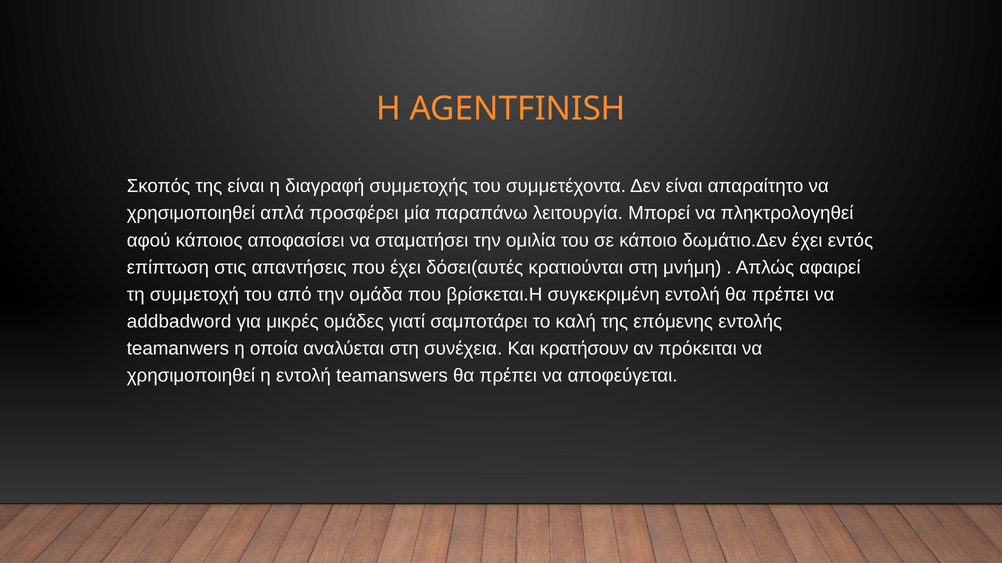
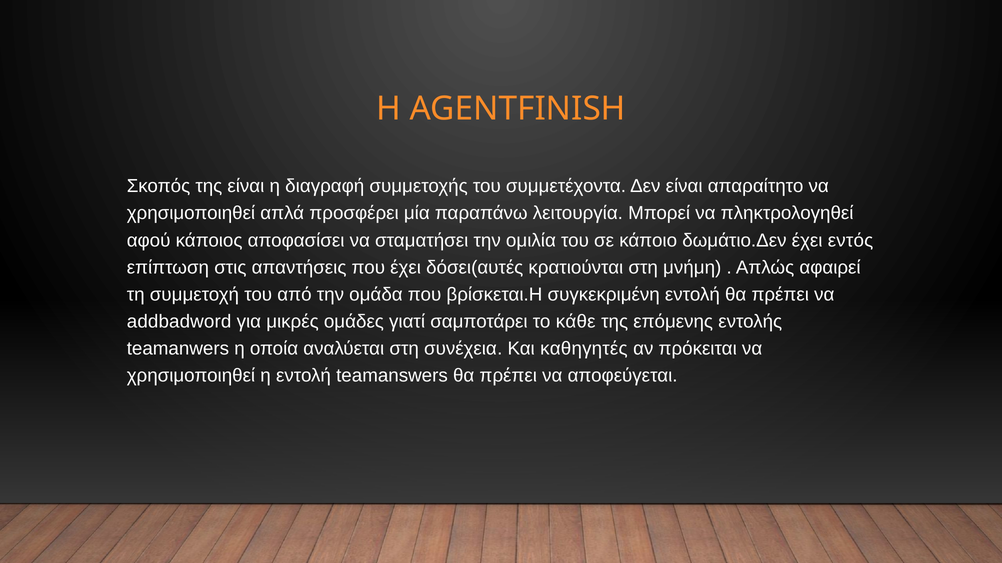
καλή: καλή -> κάθε (576, 322)
κρατήσουν: κρατήσουν -> καθηγητές (584, 349)
